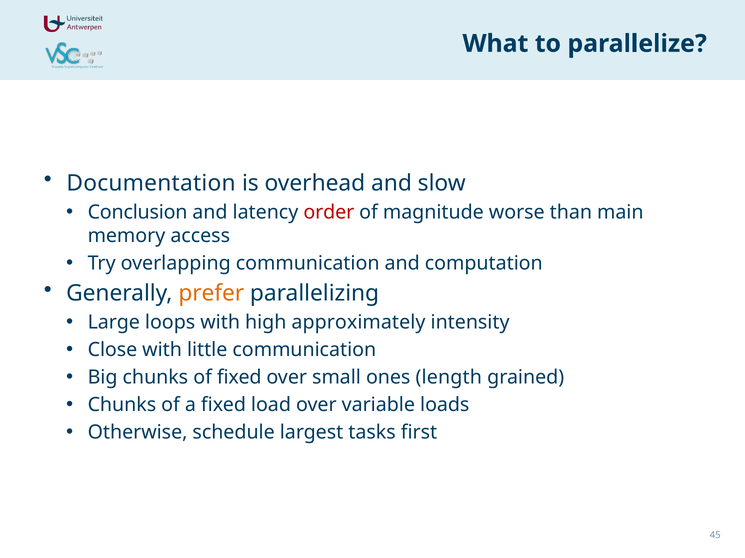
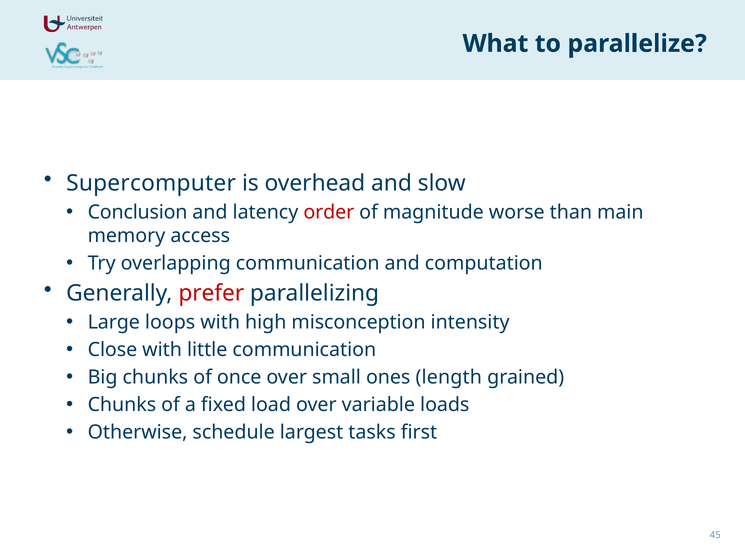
Documentation: Documentation -> Supercomputer (151, 183)
prefer colour: orange -> red (211, 294)
approximately: approximately -> misconception (359, 323)
of fixed: fixed -> once (239, 378)
